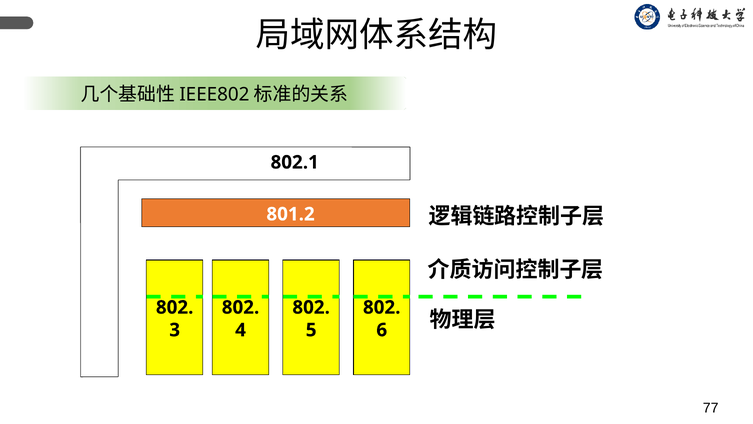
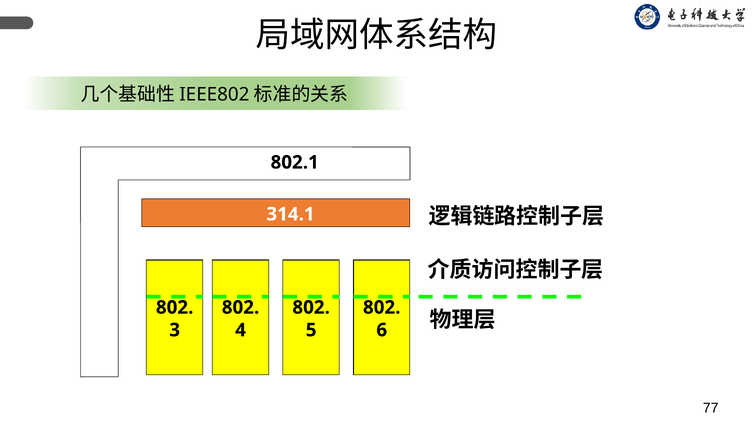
801.2: 801.2 -> 314.1 (291, 214)
